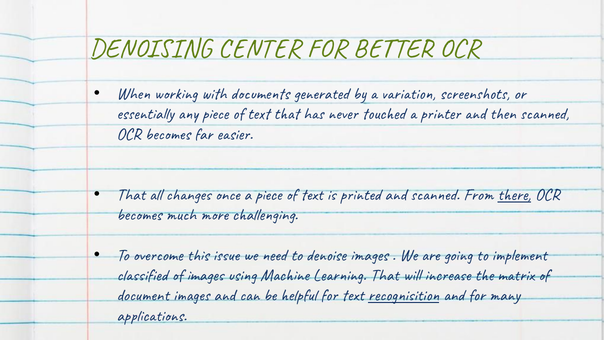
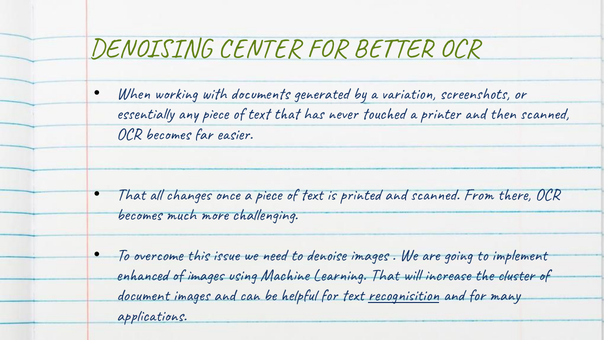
there underline: present -> none (514, 194)
classified: classified -> enhanced (142, 275)
matrix: matrix -> cluster (516, 275)
